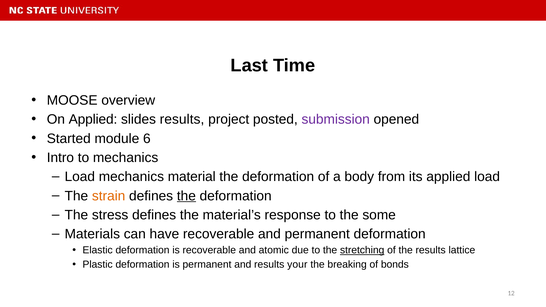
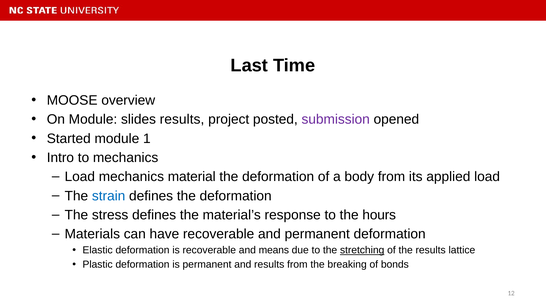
On Applied: Applied -> Module (93, 120)
6: 6 -> 1 (147, 139)
strain colour: orange -> blue (109, 196)
the underline: present -> none (186, 196)
some: some -> hours (379, 215)
atomic: atomic -> means (274, 250)
results your: your -> from (297, 265)
